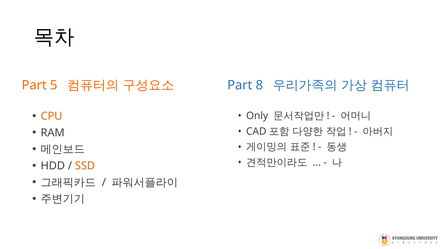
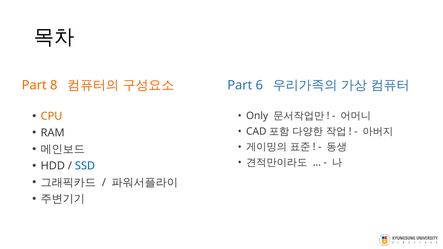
5: 5 -> 8 (54, 85)
8: 8 -> 6 (259, 85)
SSD colour: orange -> blue (85, 166)
